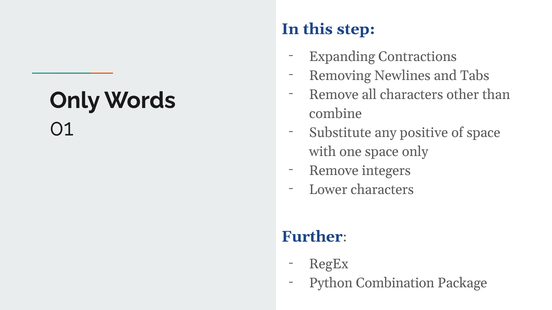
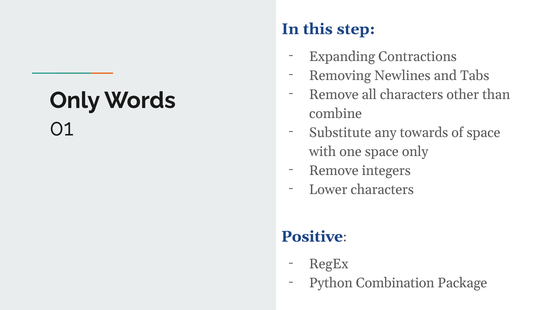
positive: positive -> towards (424, 133)
Further: Further -> Positive (312, 237)
